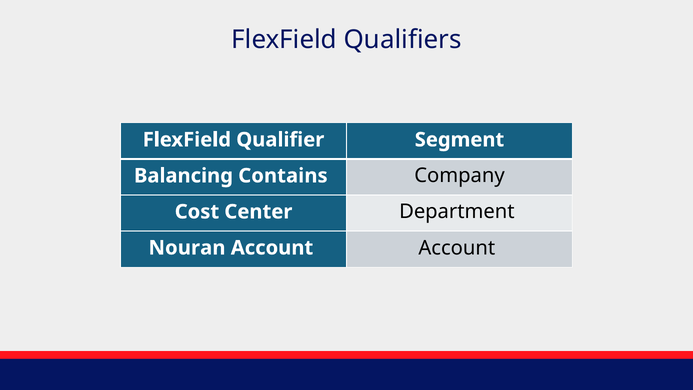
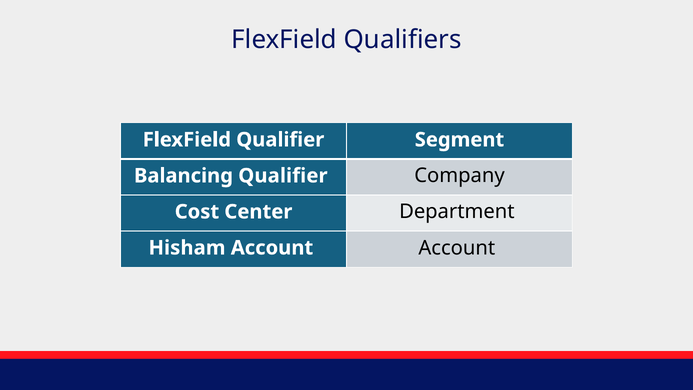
Balancing Contains: Contains -> Qualifier (283, 176)
Nouran: Nouran -> Hisham (187, 248)
